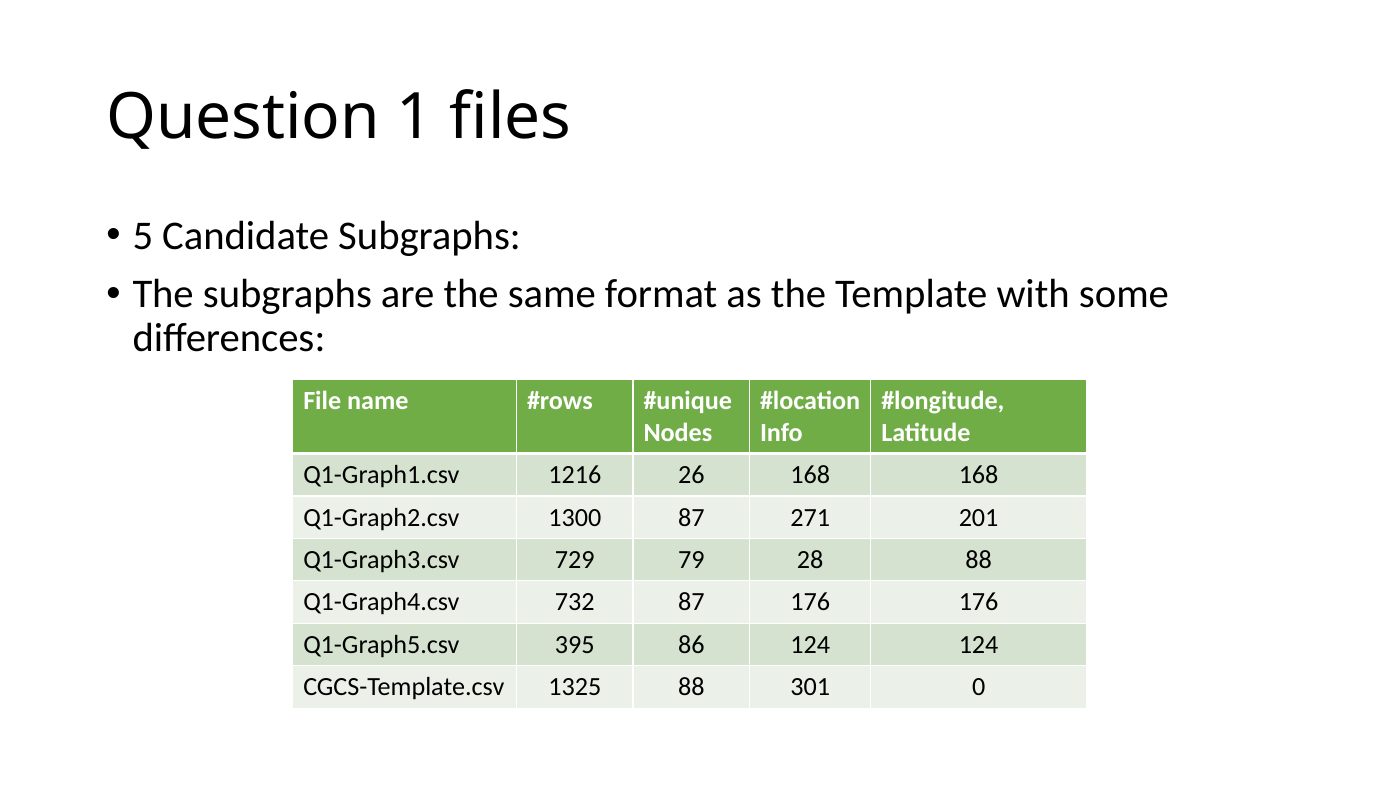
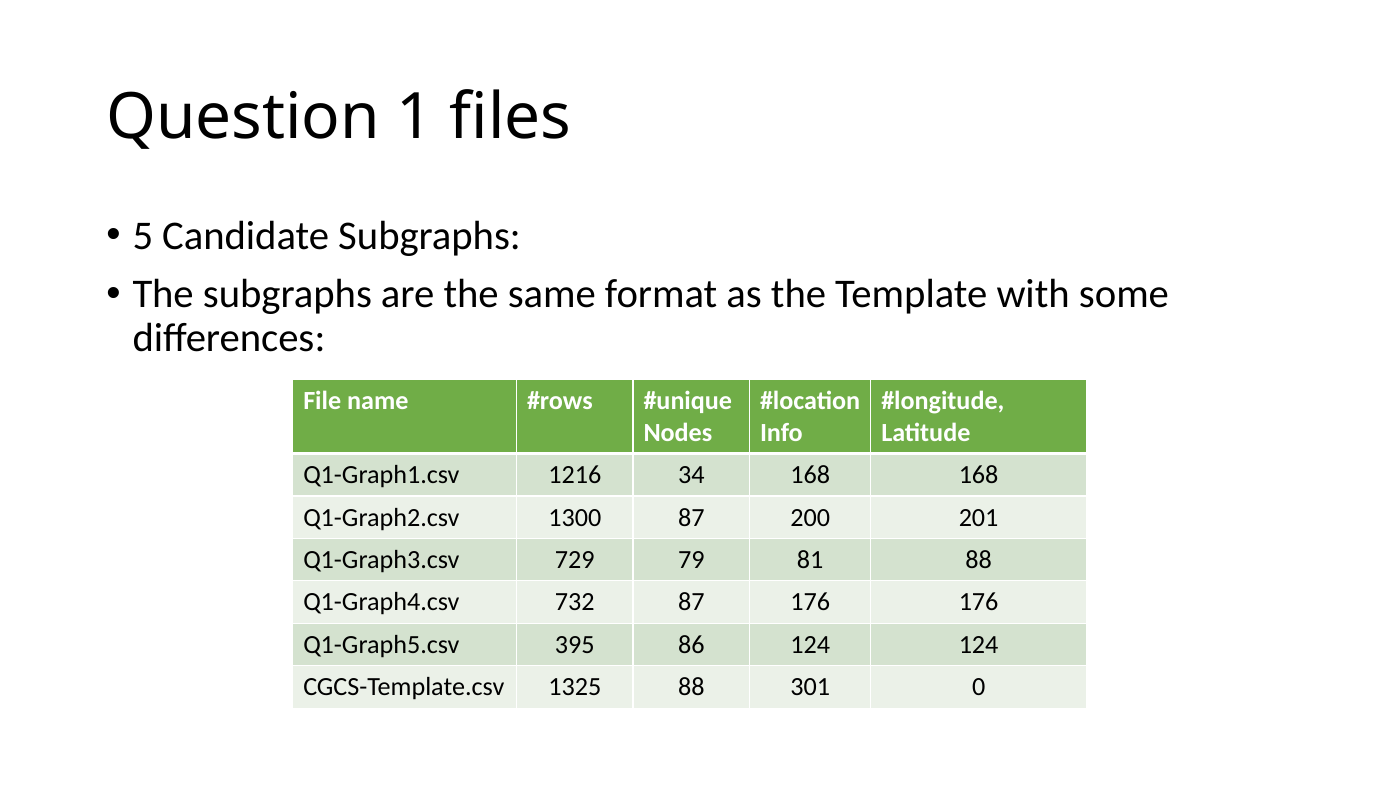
26: 26 -> 34 (691, 475)
271: 271 -> 200 (810, 517)
28: 28 -> 81 (810, 560)
